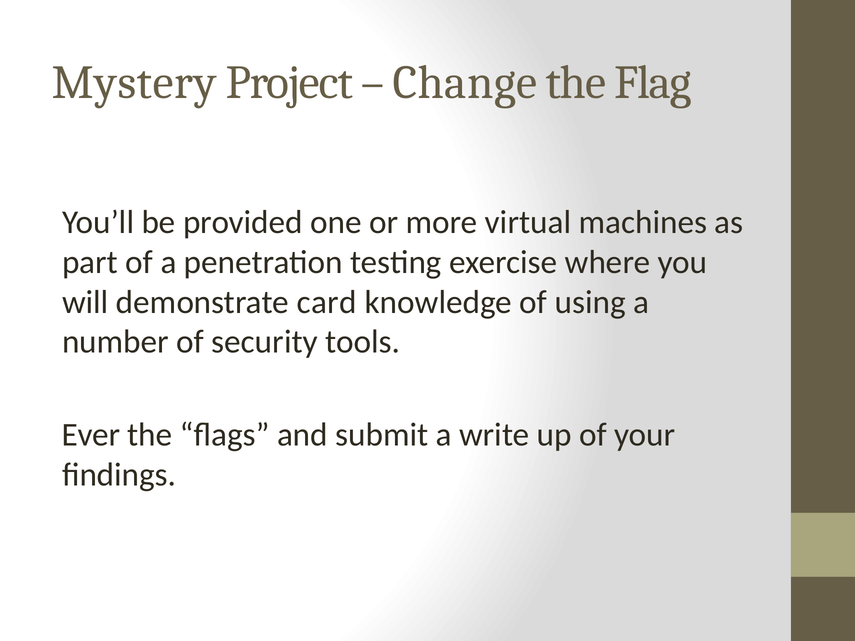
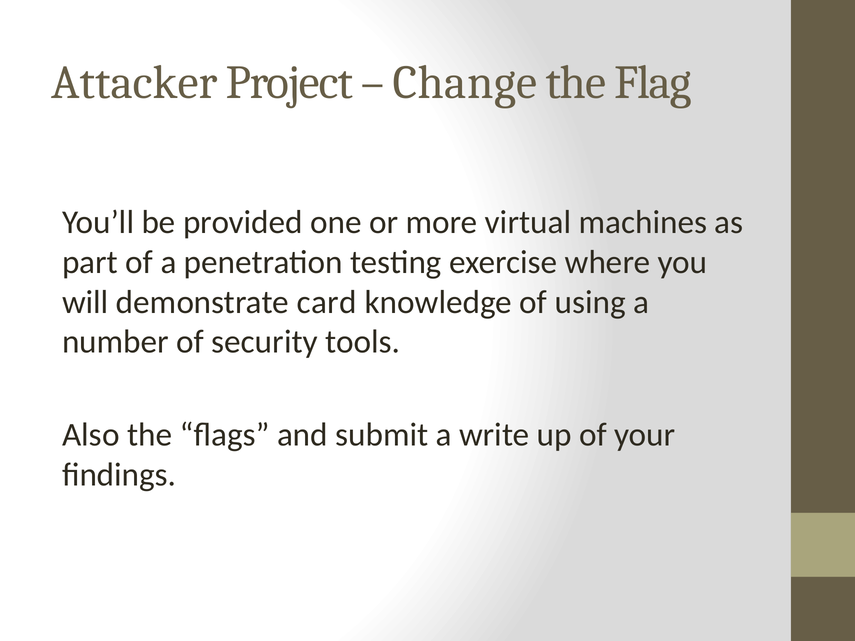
Mystery: Mystery -> Attacker (134, 82)
Ever: Ever -> Also (91, 435)
